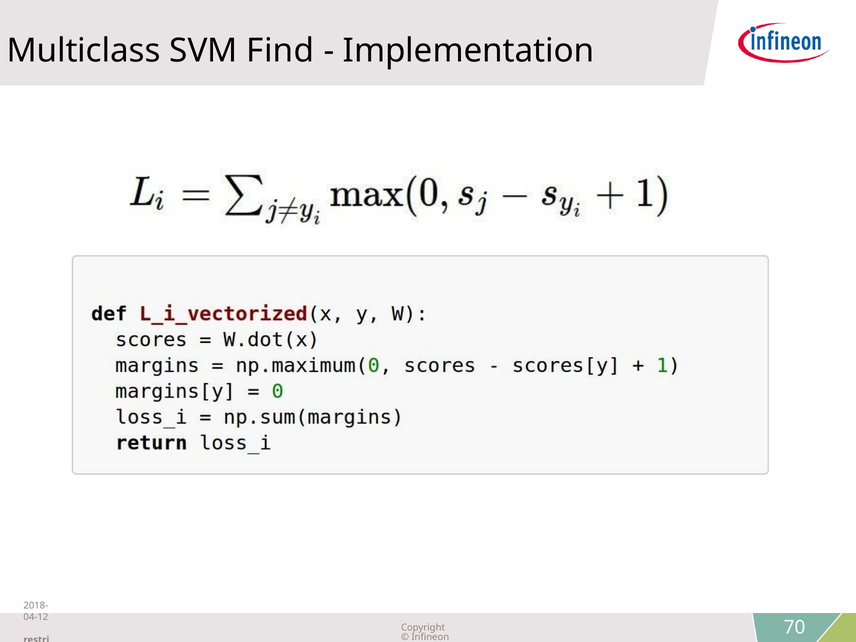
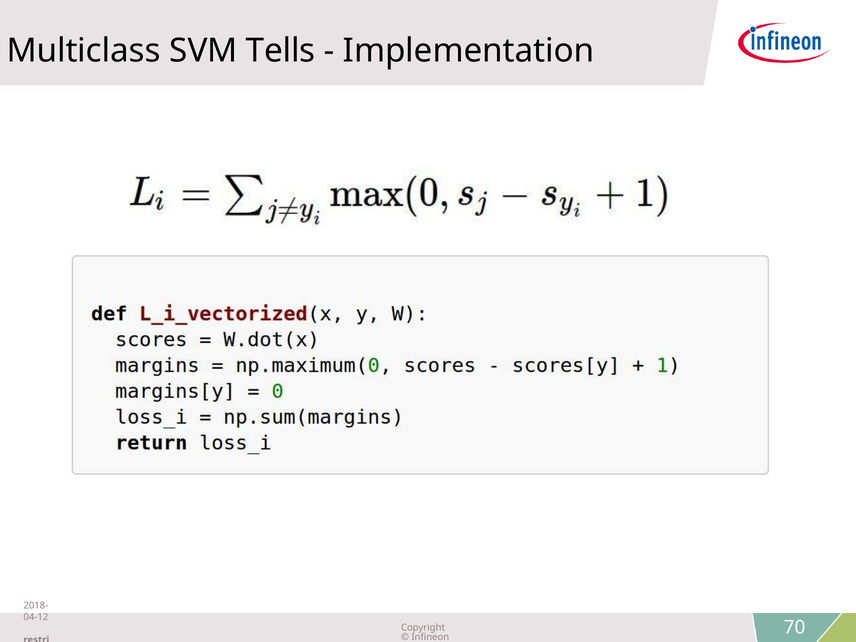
Find: Find -> Tells (281, 51)
